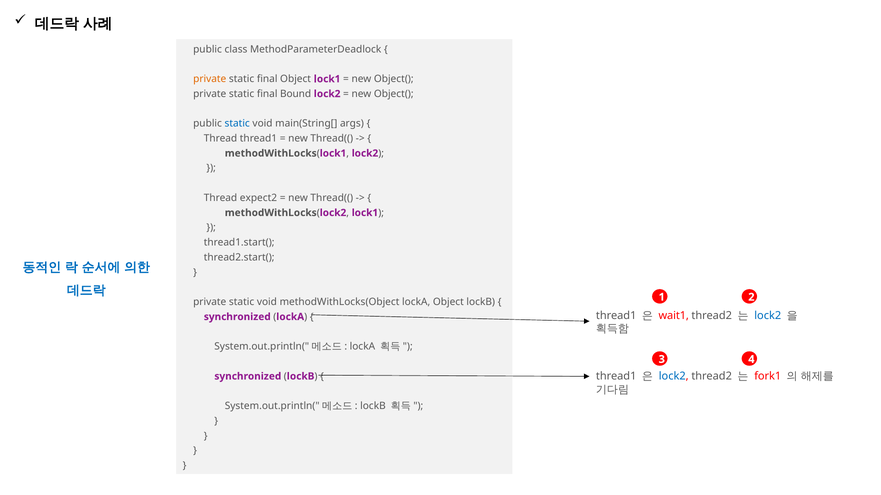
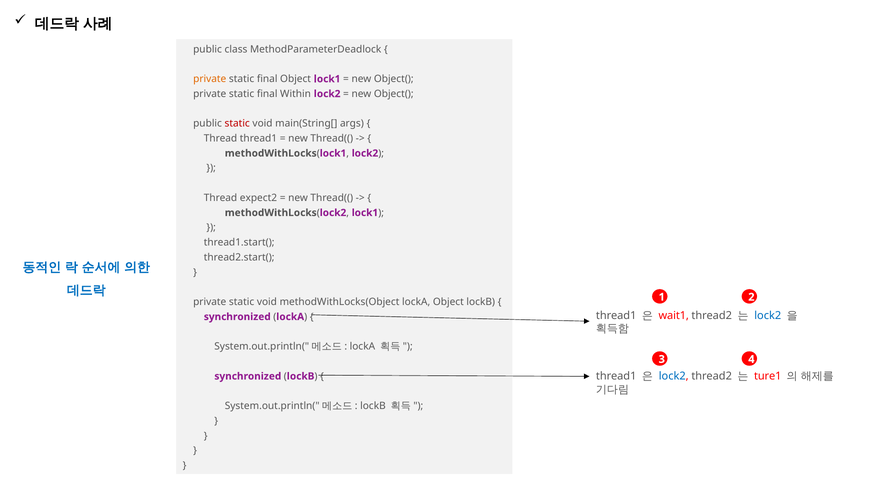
Bound: Bound -> Within (296, 94)
static colour: blue -> red (237, 124)
fork1: fork1 -> ture1 (768, 377)
